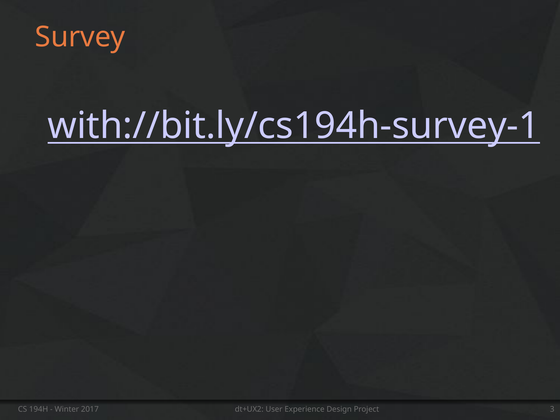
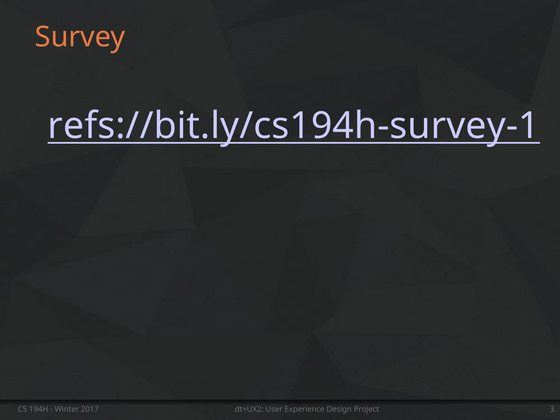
with://bit.ly/cs194h-survey-1: with://bit.ly/cs194h-survey-1 -> refs://bit.ly/cs194h-survey-1 (294, 126)
